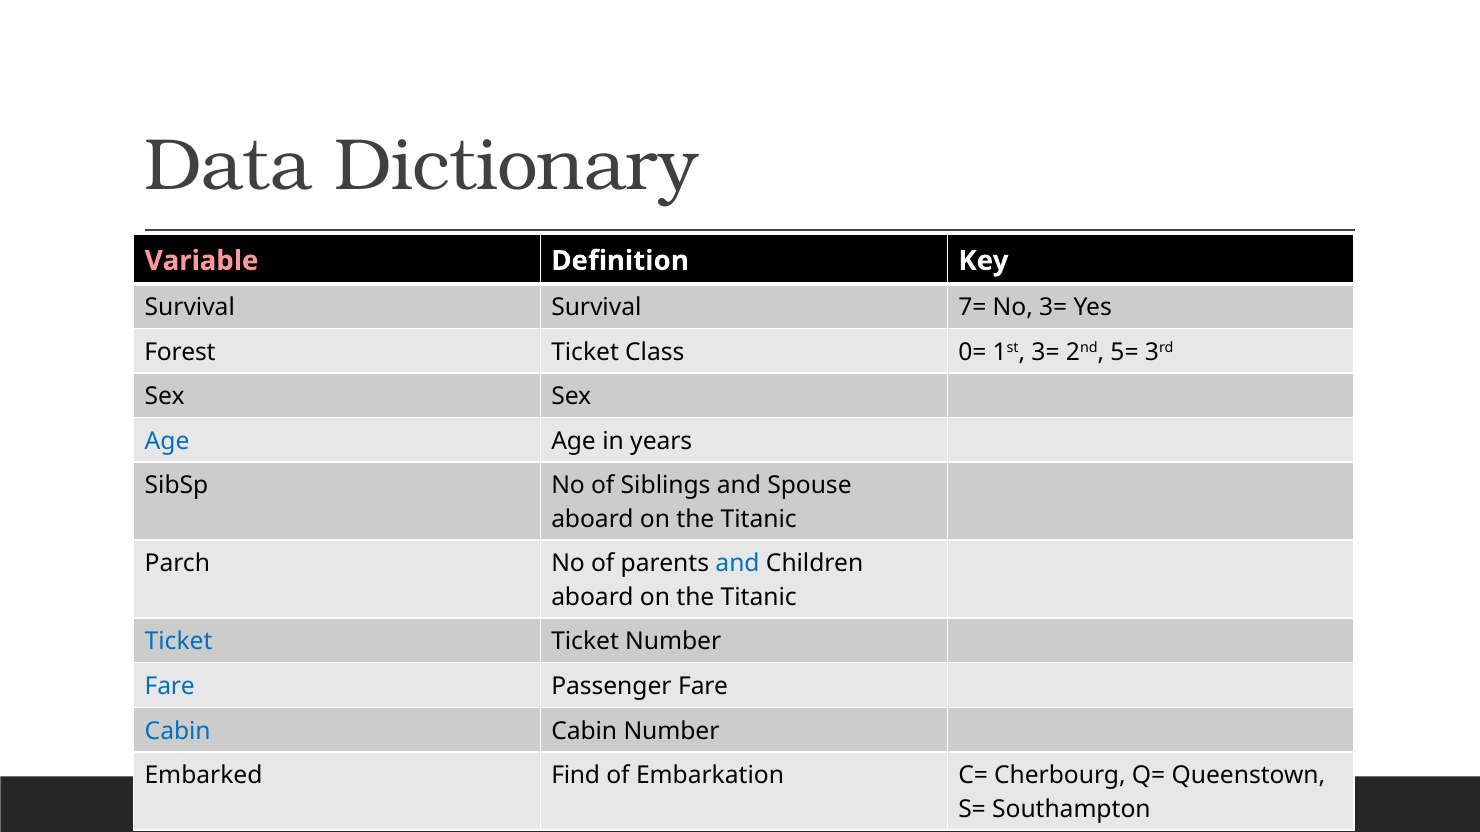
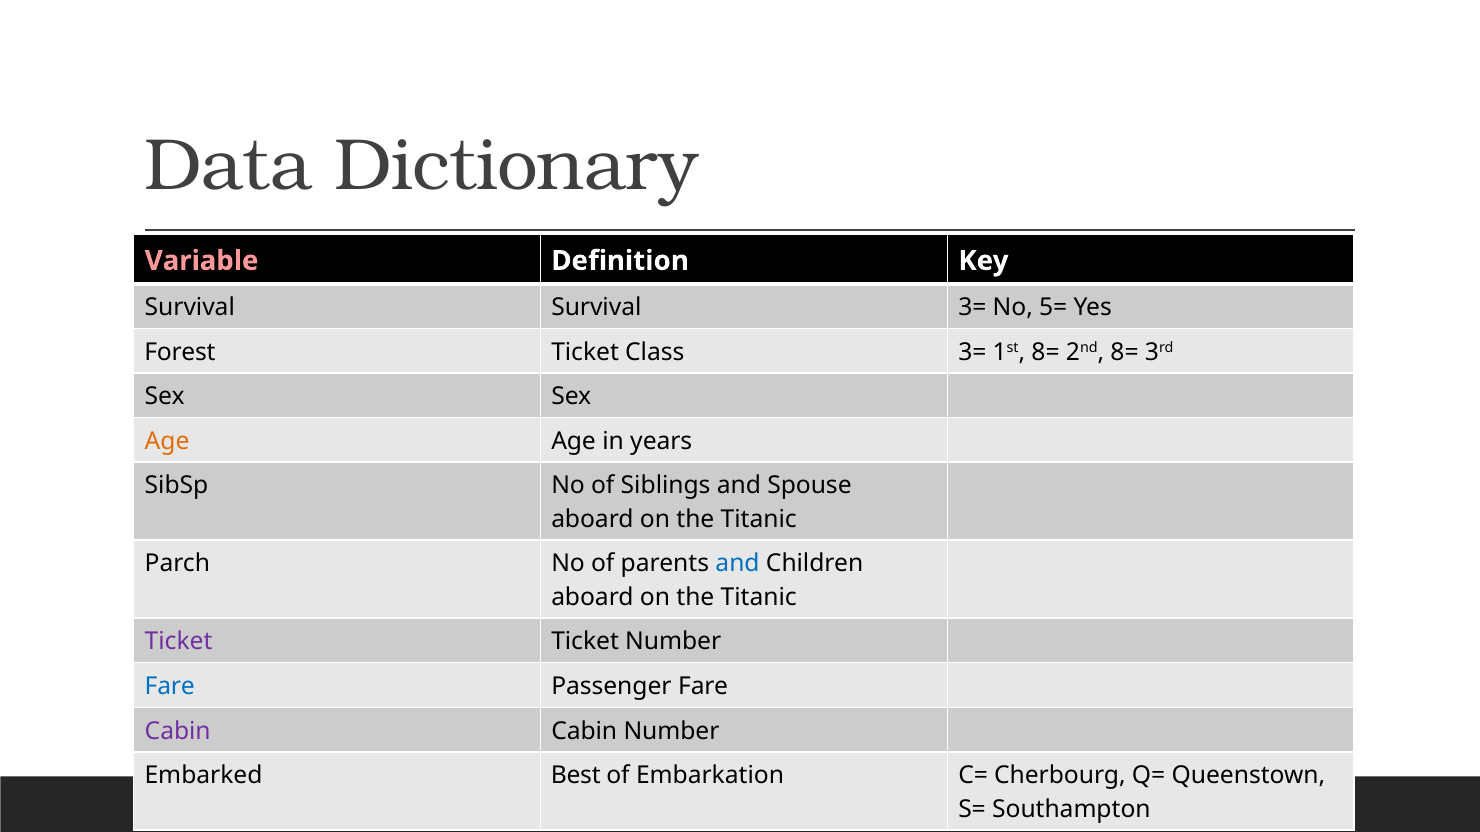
Survival 7=: 7= -> 3= (972, 308)
No 3=: 3= -> 5= (1053, 308)
Class 0=: 0= -> 3= (972, 352)
1st 3=: 3= -> 8= (1046, 352)
2nd 5=: 5= -> 8= (1125, 352)
Age colour: blue -> orange (167, 441)
Ticket colour: blue -> purple (179, 642)
Cabin colour: blue -> purple (178, 731)
Find: Find -> Best (576, 776)
